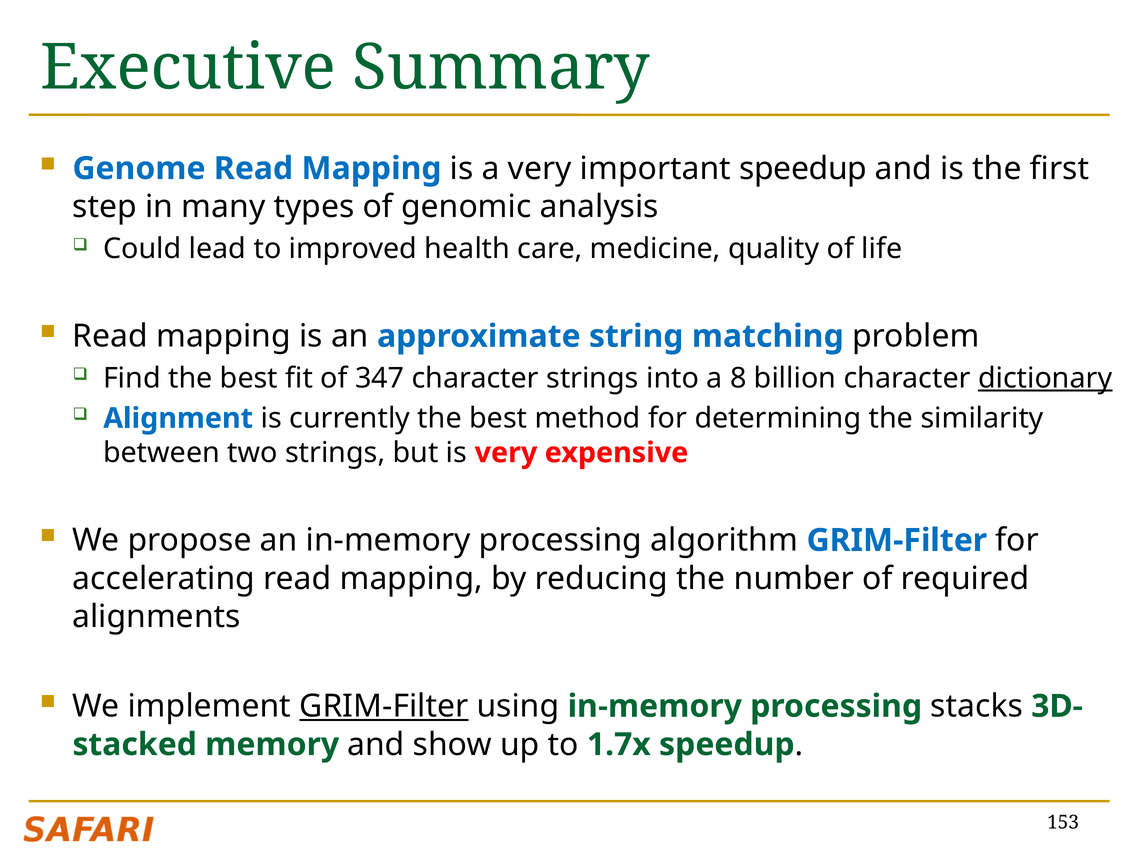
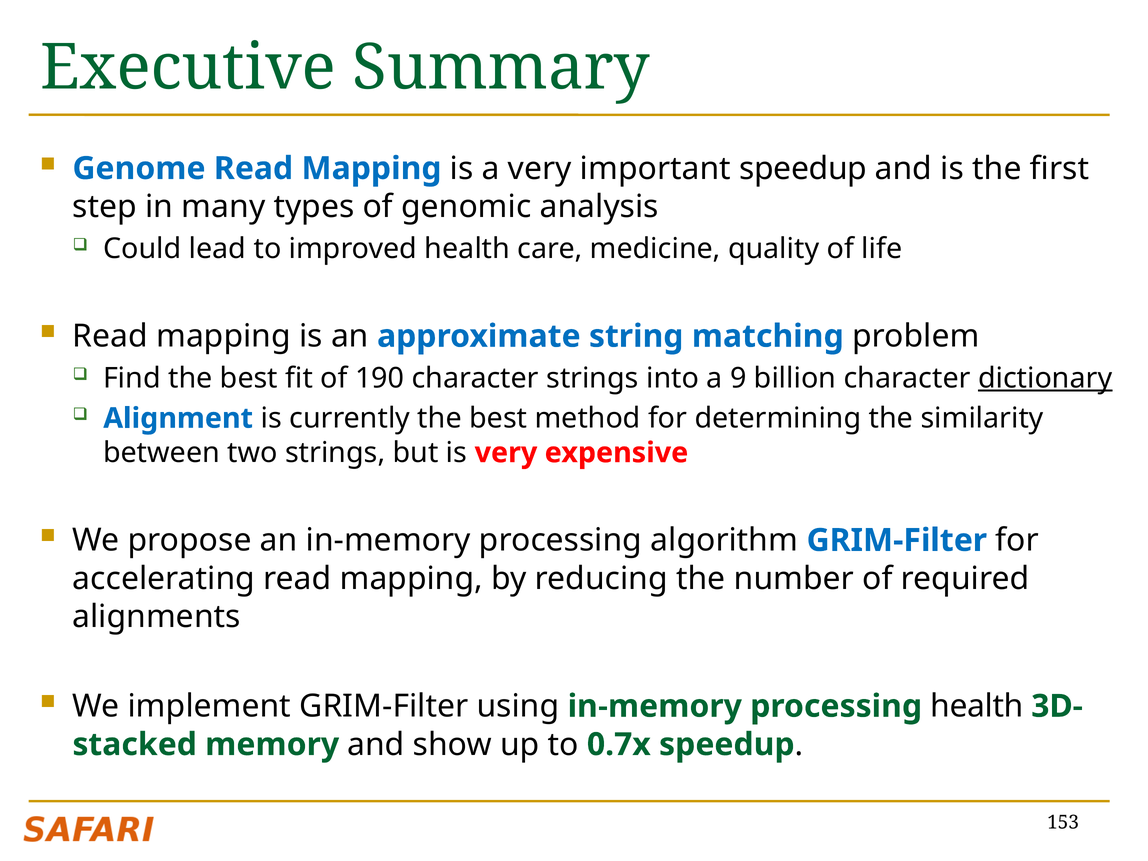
347: 347 -> 190 (380, 378)
8: 8 -> 9 (738, 378)
GRIM-Filter underline: present -> none (384, 706)
processing stacks: stacks -> health (977, 706)
1.7x: 1.7x -> 0.7x (619, 745)
